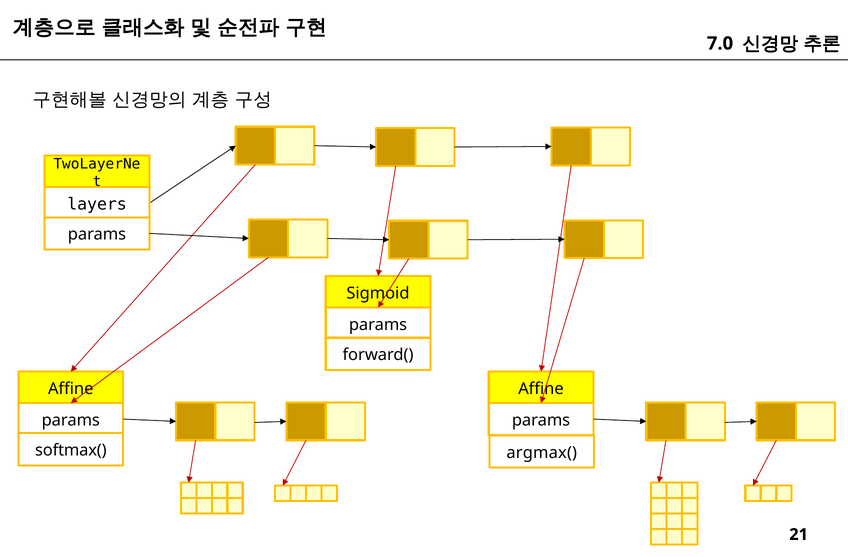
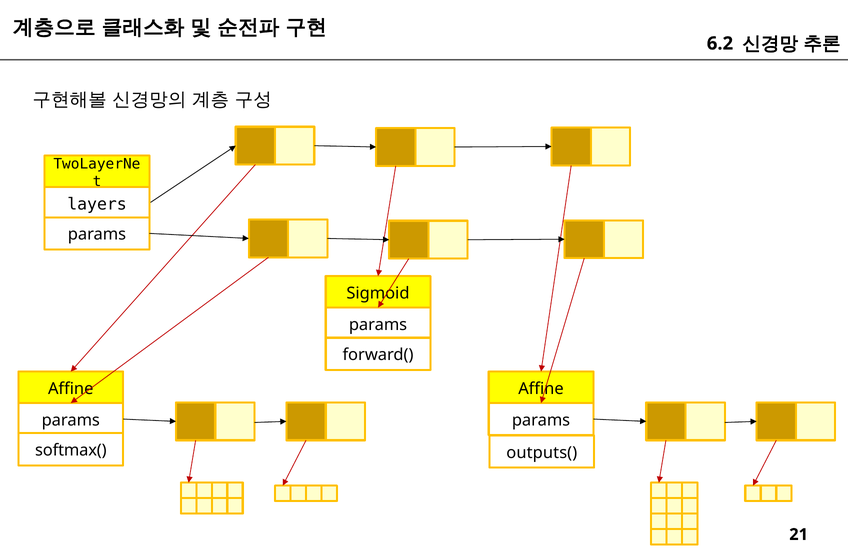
7.0: 7.0 -> 6.2 (720, 43)
argmax(: argmax( -> outputs( (542, 453)
